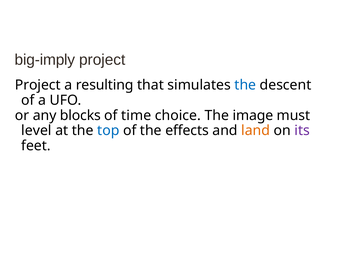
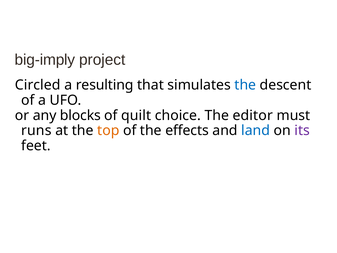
Project: Project -> Circled (38, 85)
time: time -> quilt (136, 115)
image: image -> editor (253, 115)
level: level -> runs (36, 130)
top colour: blue -> orange (108, 130)
land colour: orange -> blue (256, 130)
